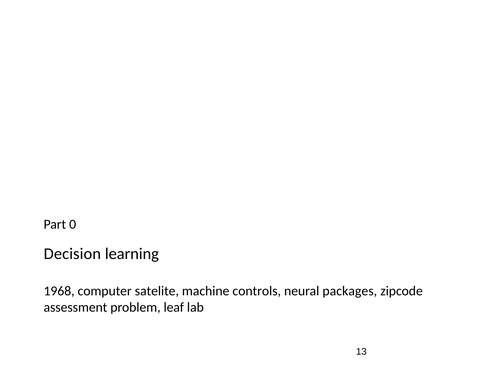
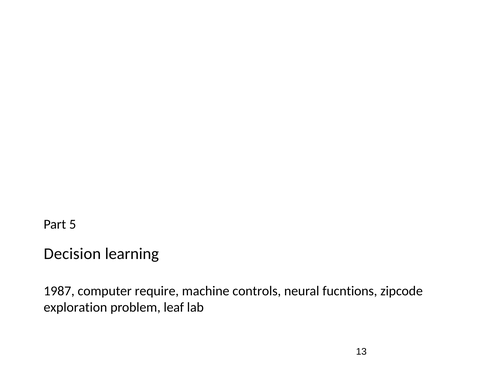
0: 0 -> 5 (73, 224)
1968: 1968 -> 1987 (59, 291)
satelite: satelite -> require (157, 291)
packages: packages -> fucntions (350, 291)
assessment: assessment -> exploration (75, 307)
